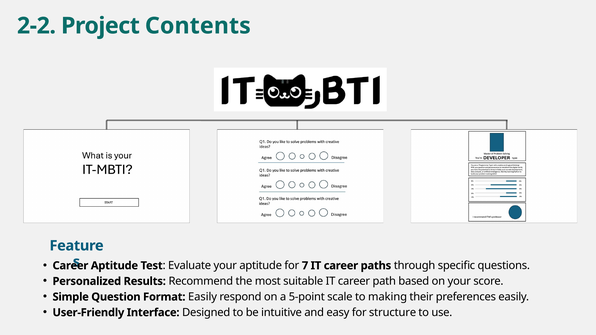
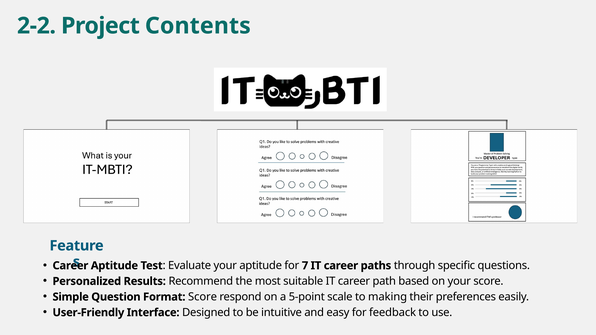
Format Easily: Easily -> Score (203, 297)
structure: structure -> feedback (393, 313)
